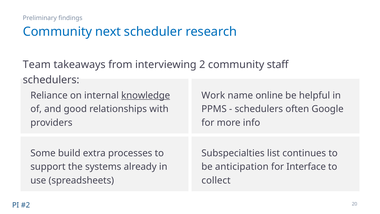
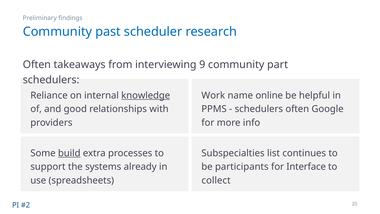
next: next -> past (108, 32)
Team: Team -> Often (37, 65)
2: 2 -> 9 (202, 65)
staff: staff -> part (278, 65)
build underline: none -> present (69, 153)
anticipation: anticipation -> participants (242, 167)
